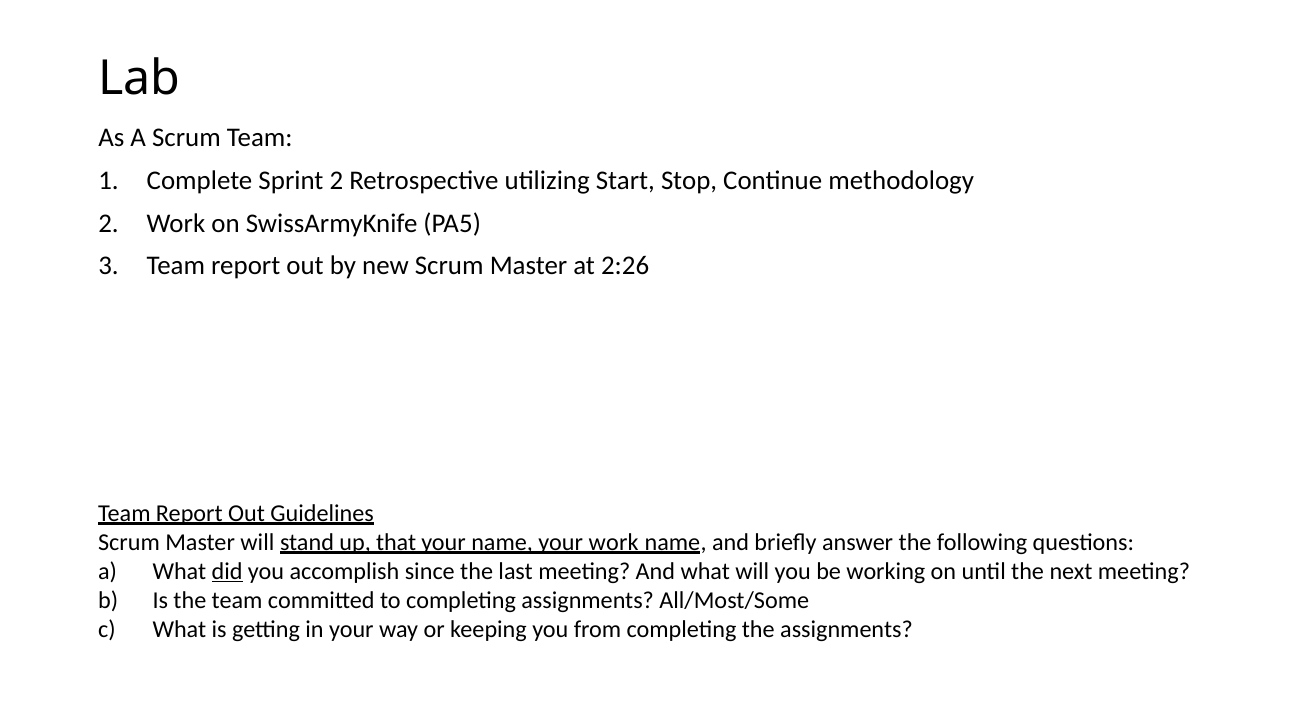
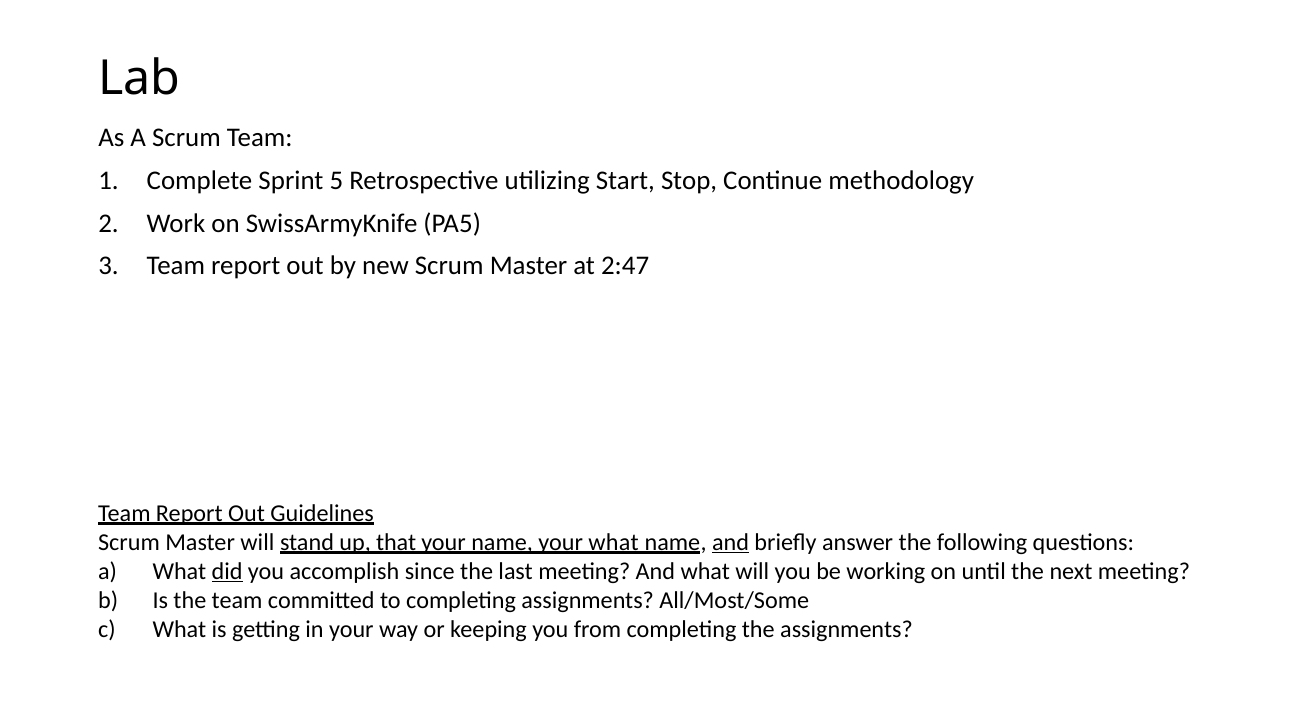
Sprint 2: 2 -> 5 (336, 181)
2:26: 2:26 -> 2:47 (625, 266)
your work: work -> what (614, 542)
and underline: none -> present (730, 542)
